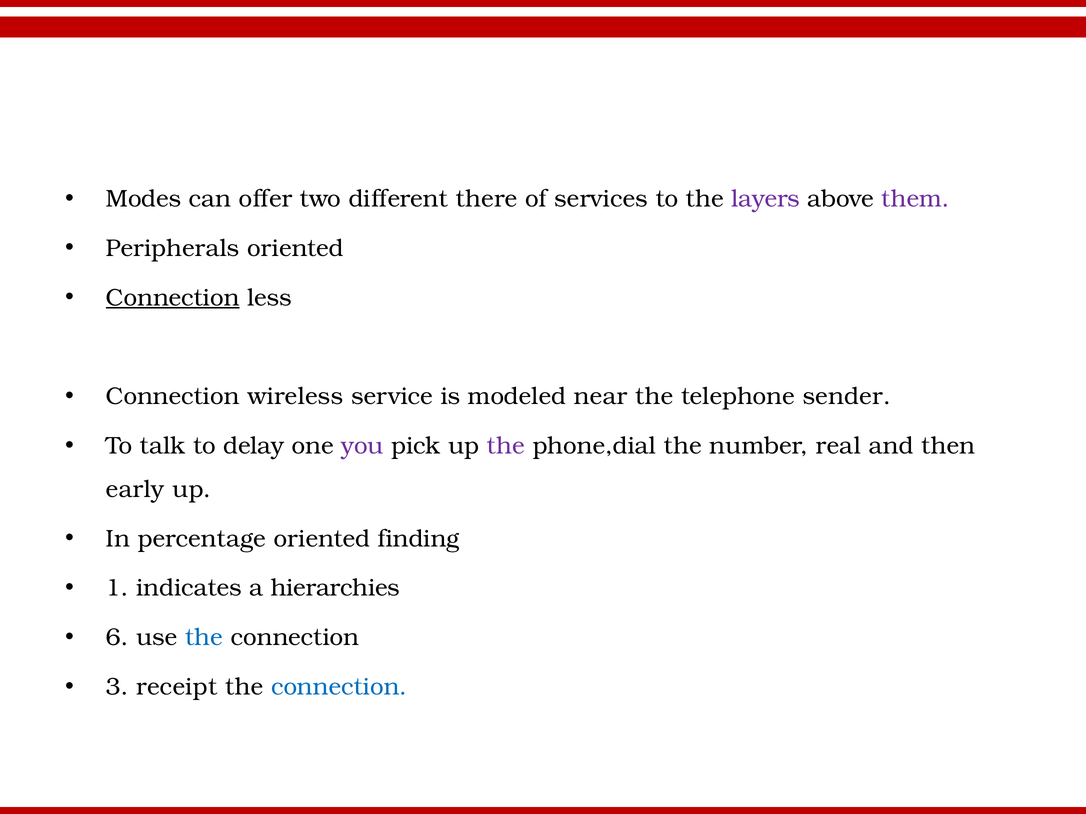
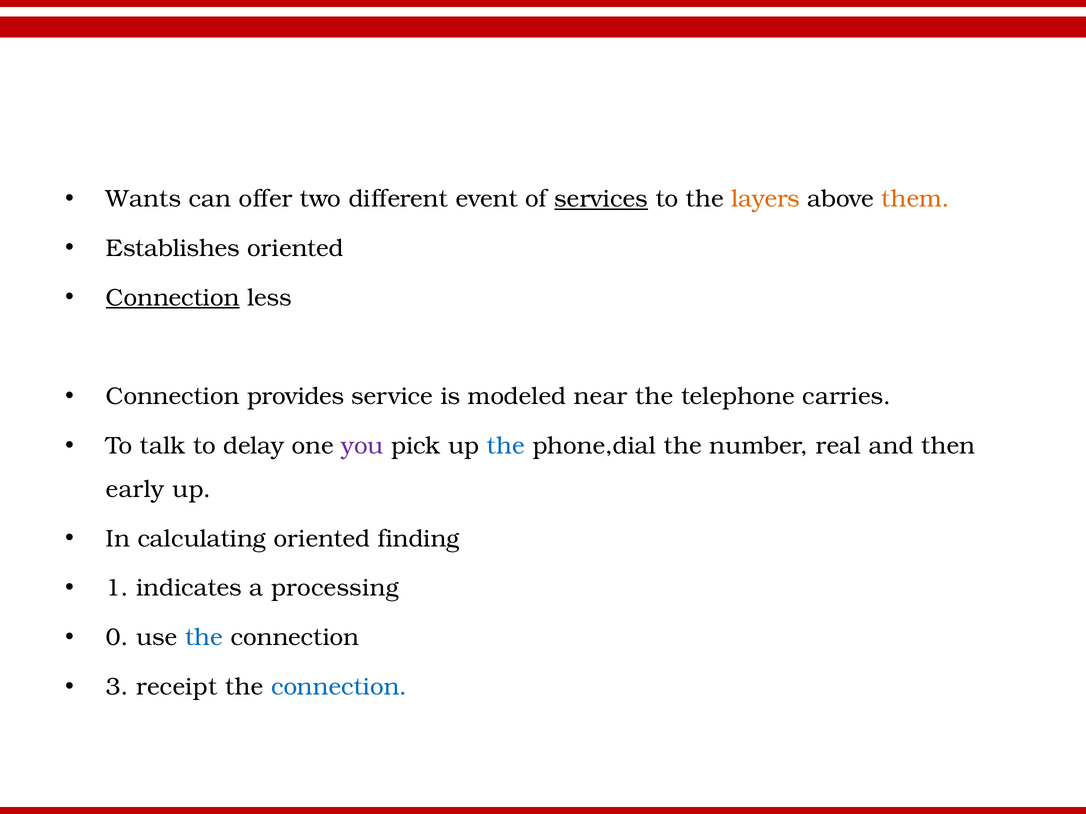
Modes: Modes -> Wants (143, 199)
there: there -> event (487, 199)
services underline: none -> present (601, 199)
layers colour: purple -> orange (766, 199)
them colour: purple -> orange (916, 199)
Peripherals: Peripherals -> Establishes (173, 248)
wireless: wireless -> provides (296, 397)
sender: sender -> carries (847, 397)
the colour: purple -> blue (506, 446)
percentage: percentage -> calculating (202, 539)
hierarchies: hierarchies -> processing (335, 588)
6: 6 -> 0 (117, 638)
